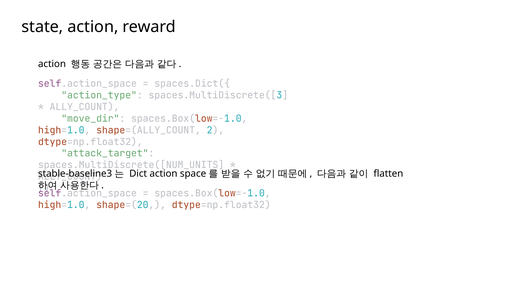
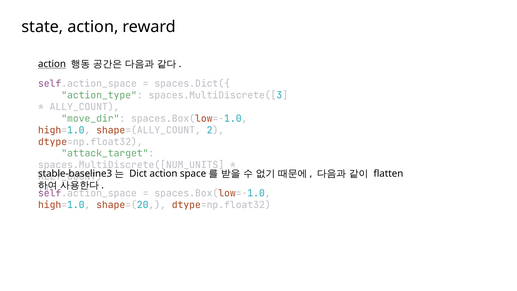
action underline: none -> present (52, 64)
